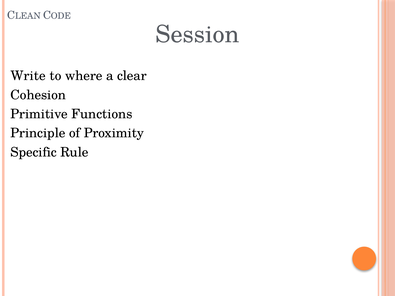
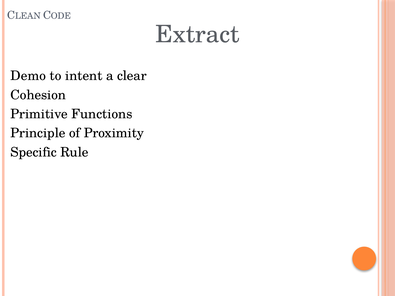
Session: Session -> Extract (197, 35)
Write: Write -> Demo (28, 76)
where: where -> intent (84, 76)
